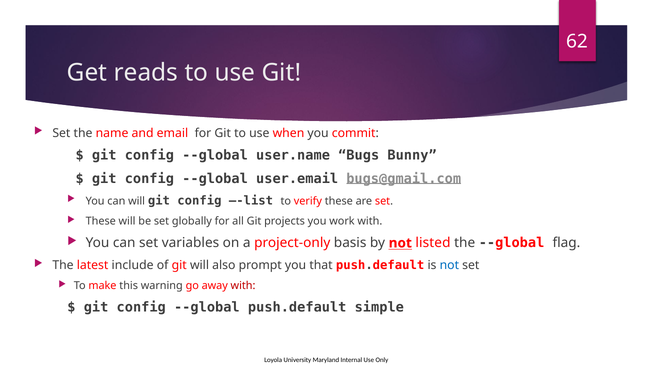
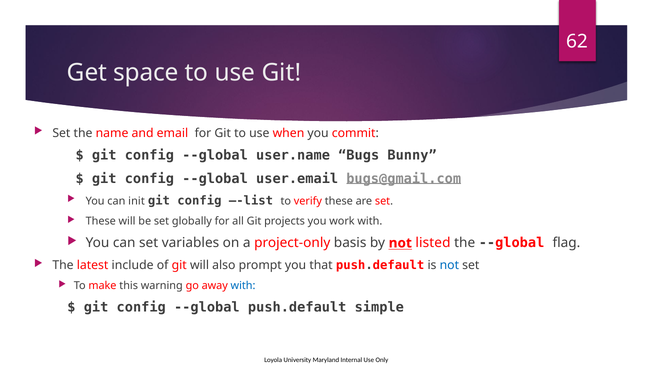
reads: reads -> space (146, 73)
can will: will -> init (137, 201)
with colour: red -> blue (243, 286)
